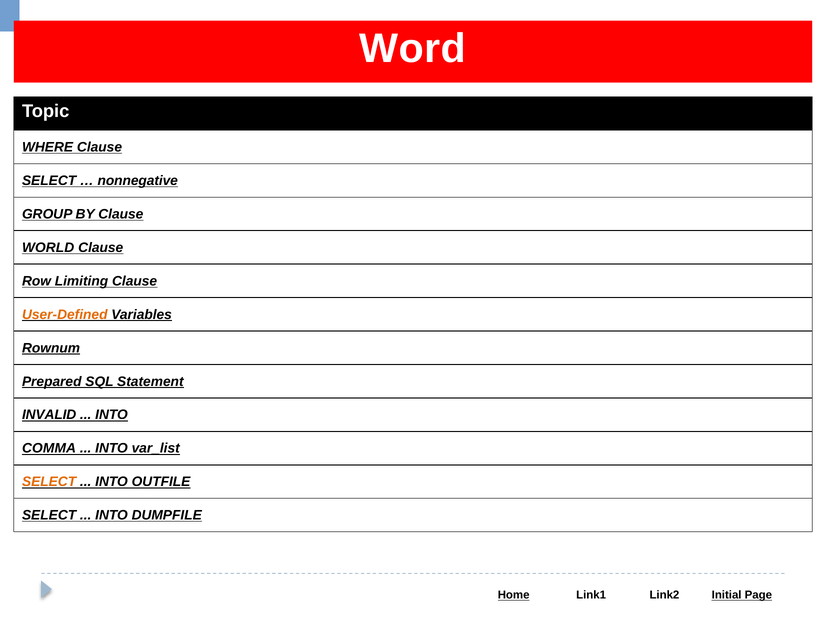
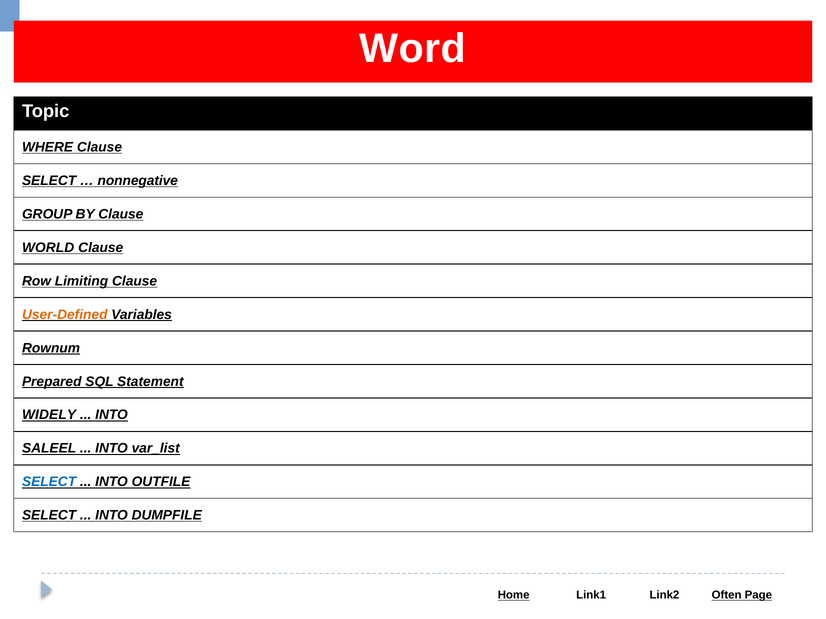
INVALID: INVALID -> WIDELY (49, 415)
COMMA: COMMA -> SALEEL (49, 449)
SELECT colour: orange -> blue (49, 482)
Initial: Initial -> Often (727, 596)
